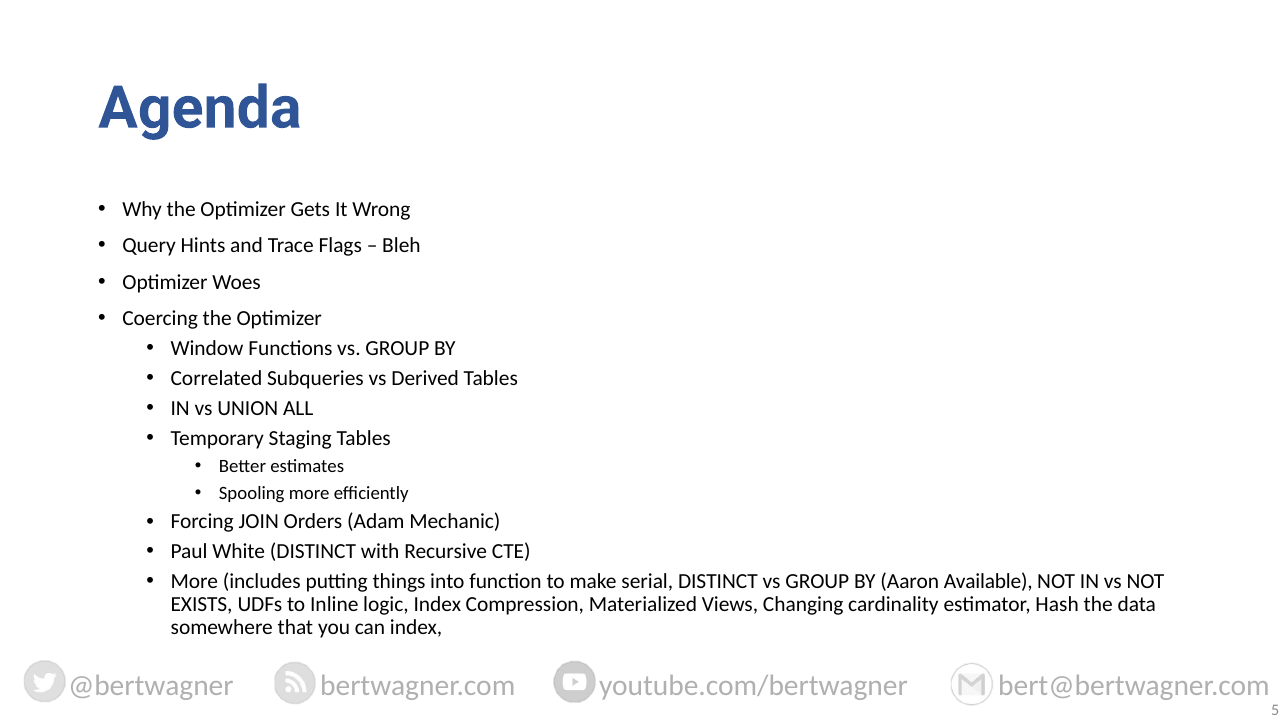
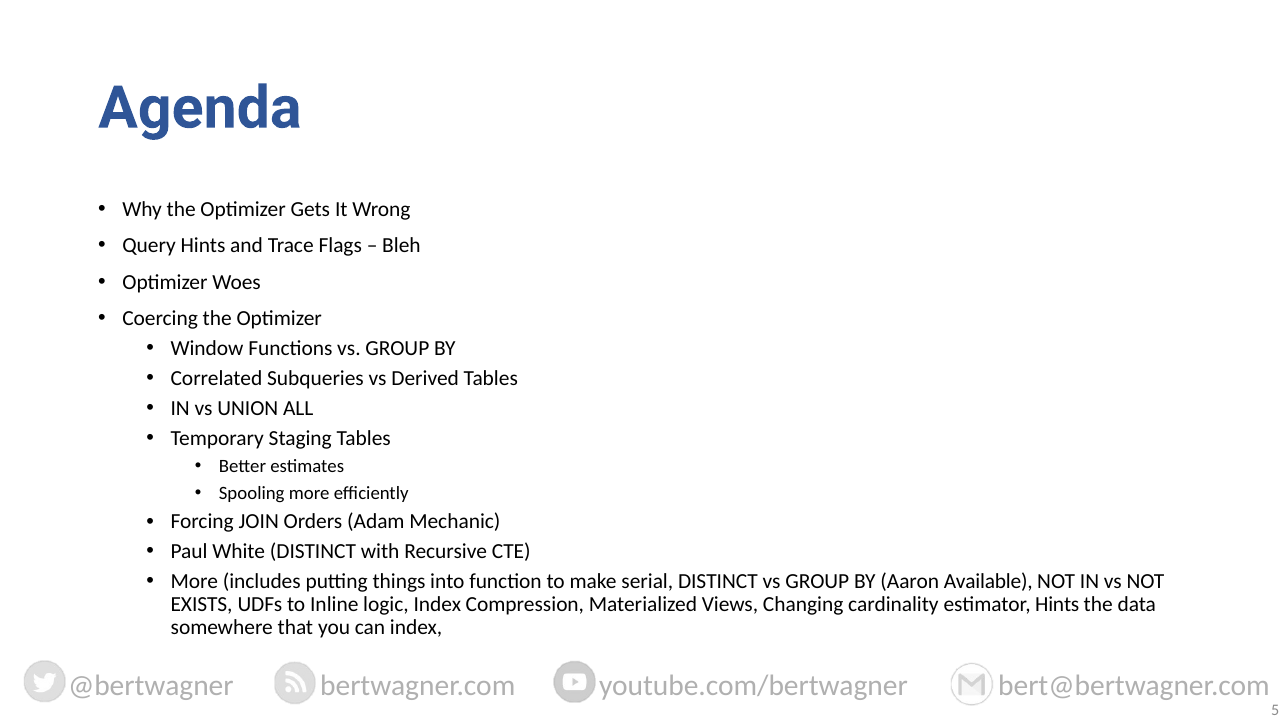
estimator Hash: Hash -> Hints (1057, 605)
